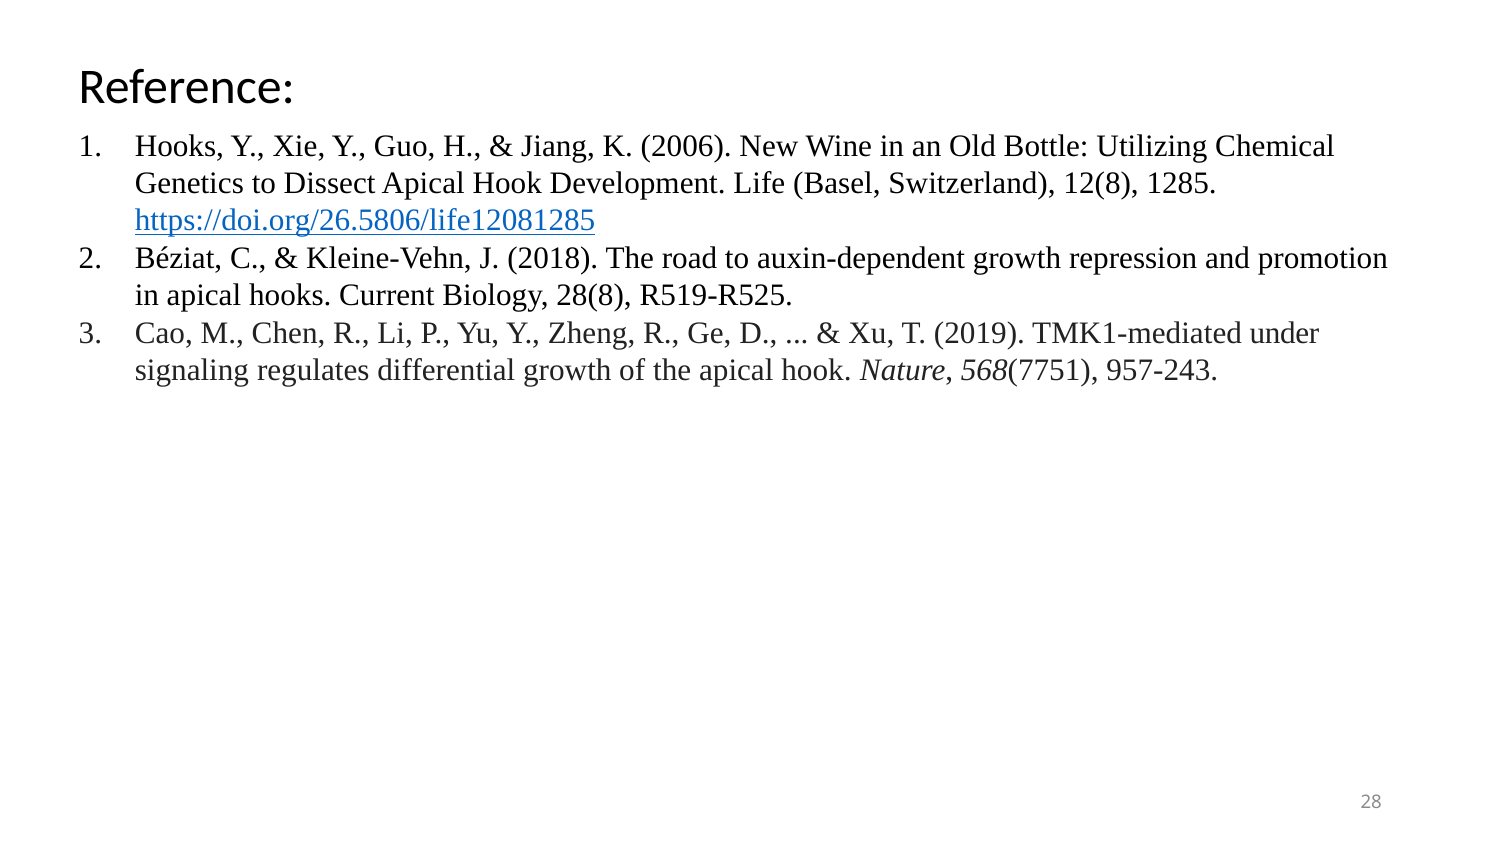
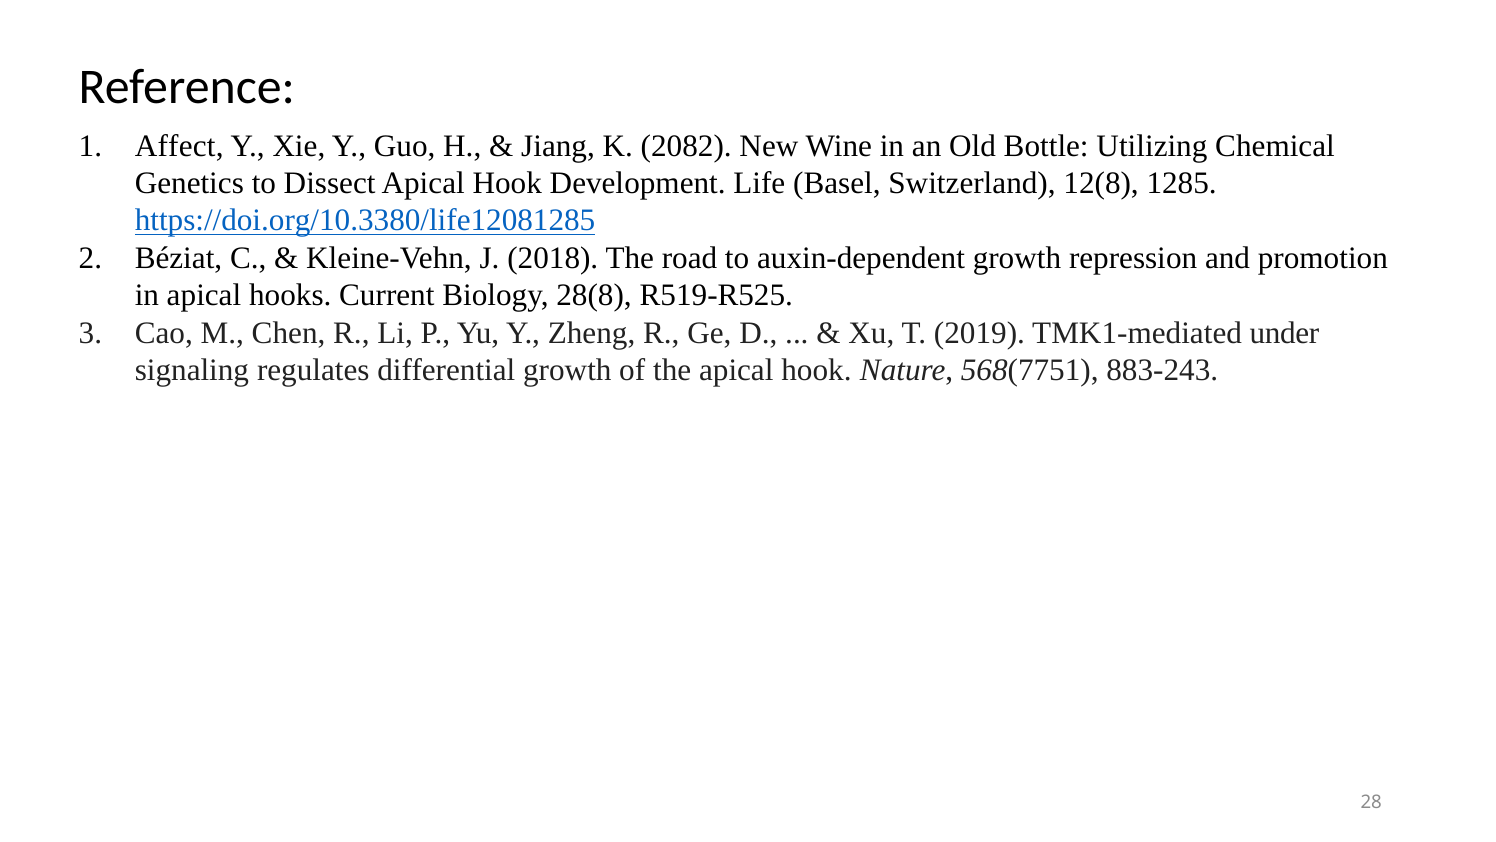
Hooks: Hooks -> Affect (179, 146)
2006: 2006 -> 2082 (686, 146)
https://doi.org/26.5806/life12081285: https://doi.org/26.5806/life12081285 -> https://doi.org/10.3380/life12081285 (365, 221)
957-243: 957-243 -> 883-243 (1162, 370)
